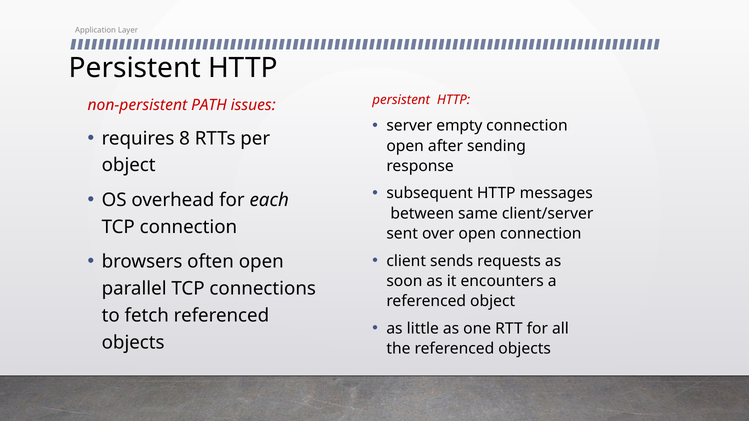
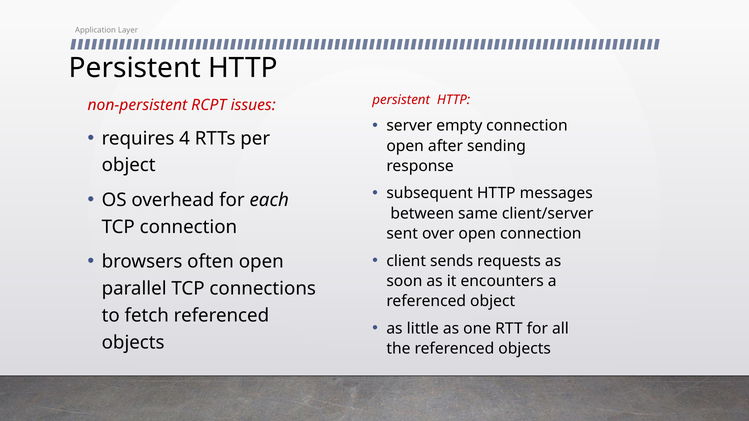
PATH: PATH -> RCPT (209, 105)
8: 8 -> 4 (185, 138)
